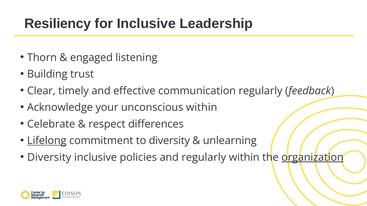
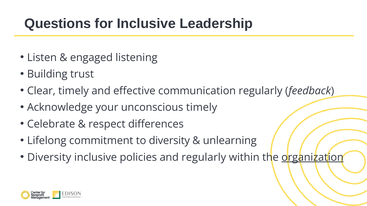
Resiliency: Resiliency -> Questions (58, 24)
Thorn: Thorn -> Listen (42, 58)
unconscious within: within -> timely (202, 108)
Lifelong underline: present -> none (47, 141)
